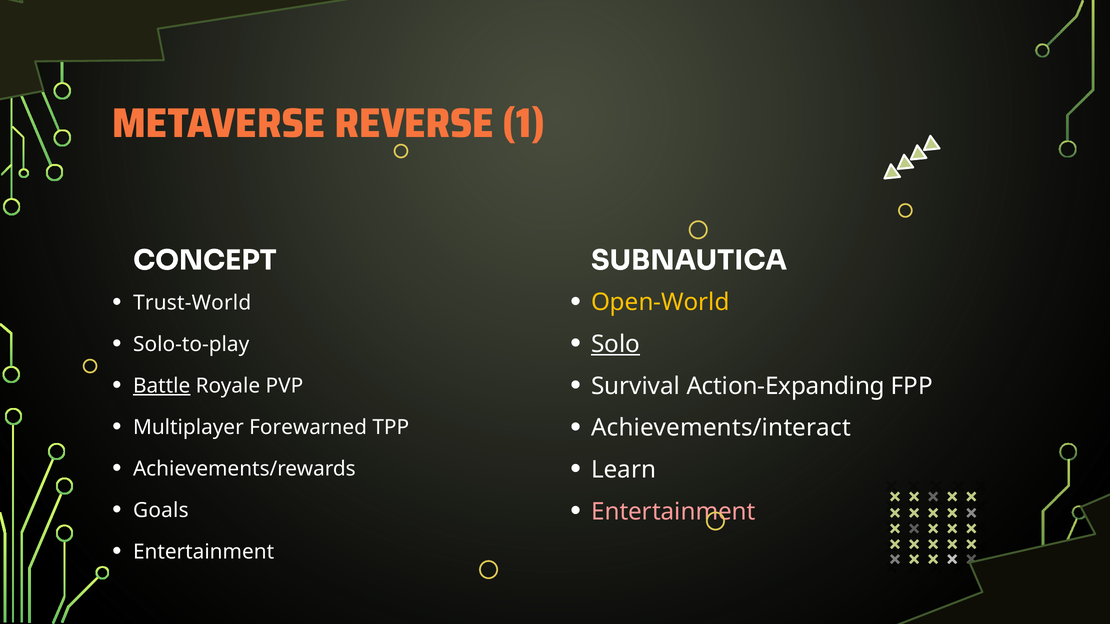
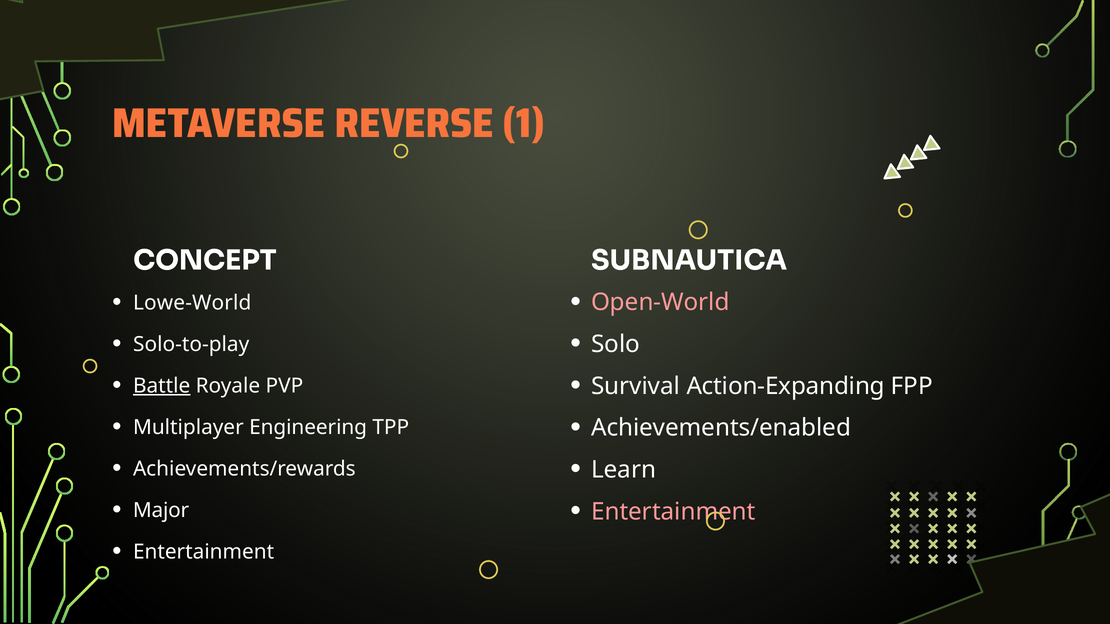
Open-World colour: yellow -> pink (660, 303)
Trust-World: Trust-World -> Lowe-World (192, 303)
Solo underline: present -> none (616, 344)
Achievements/interact: Achievements/interact -> Achievements/enabled (721, 428)
Forewarned: Forewarned -> Engineering (308, 427)
Goals: Goals -> Major (161, 511)
